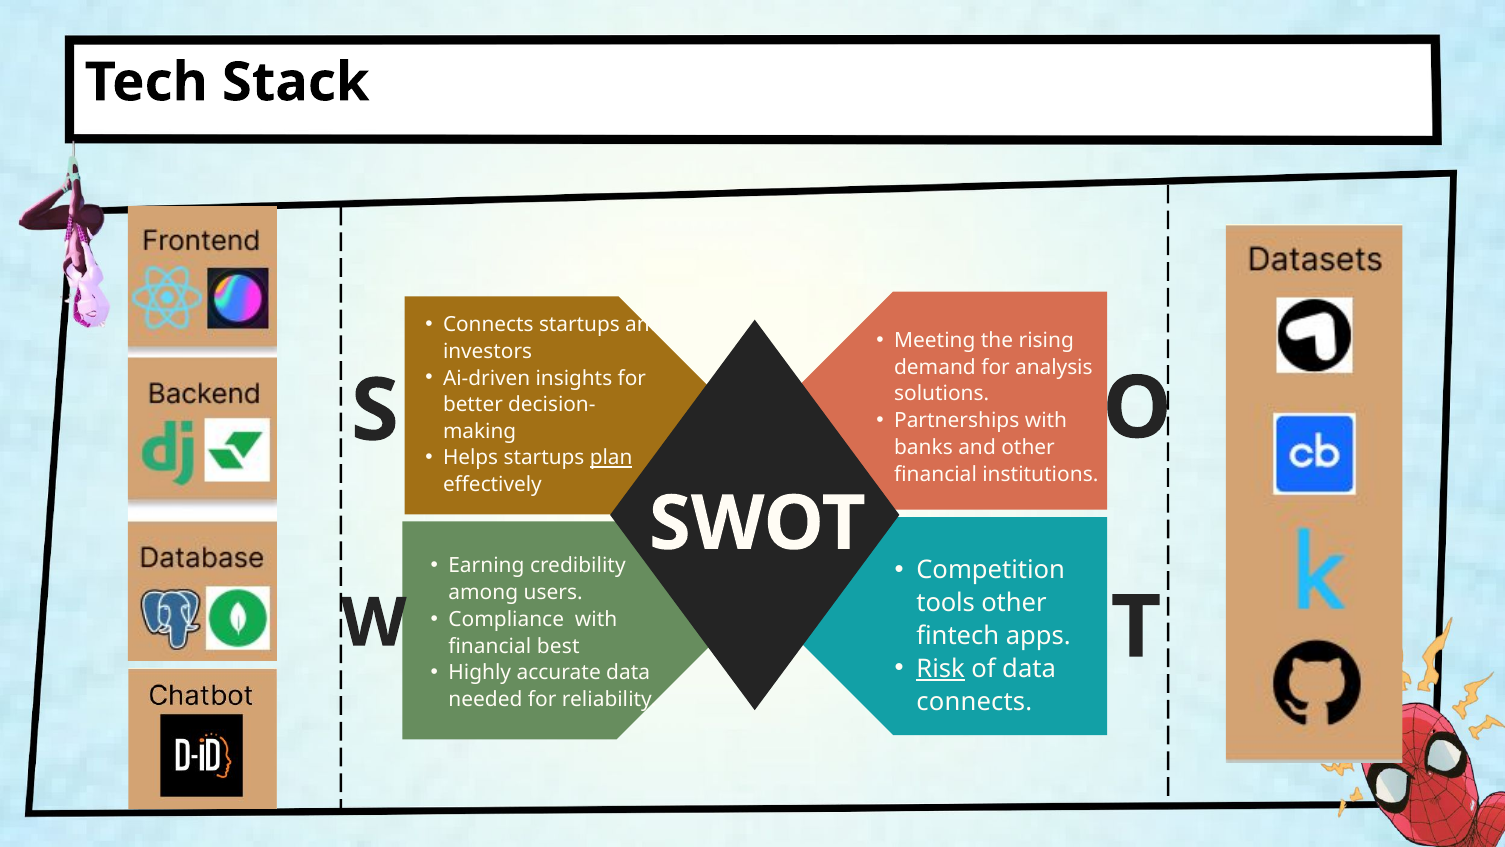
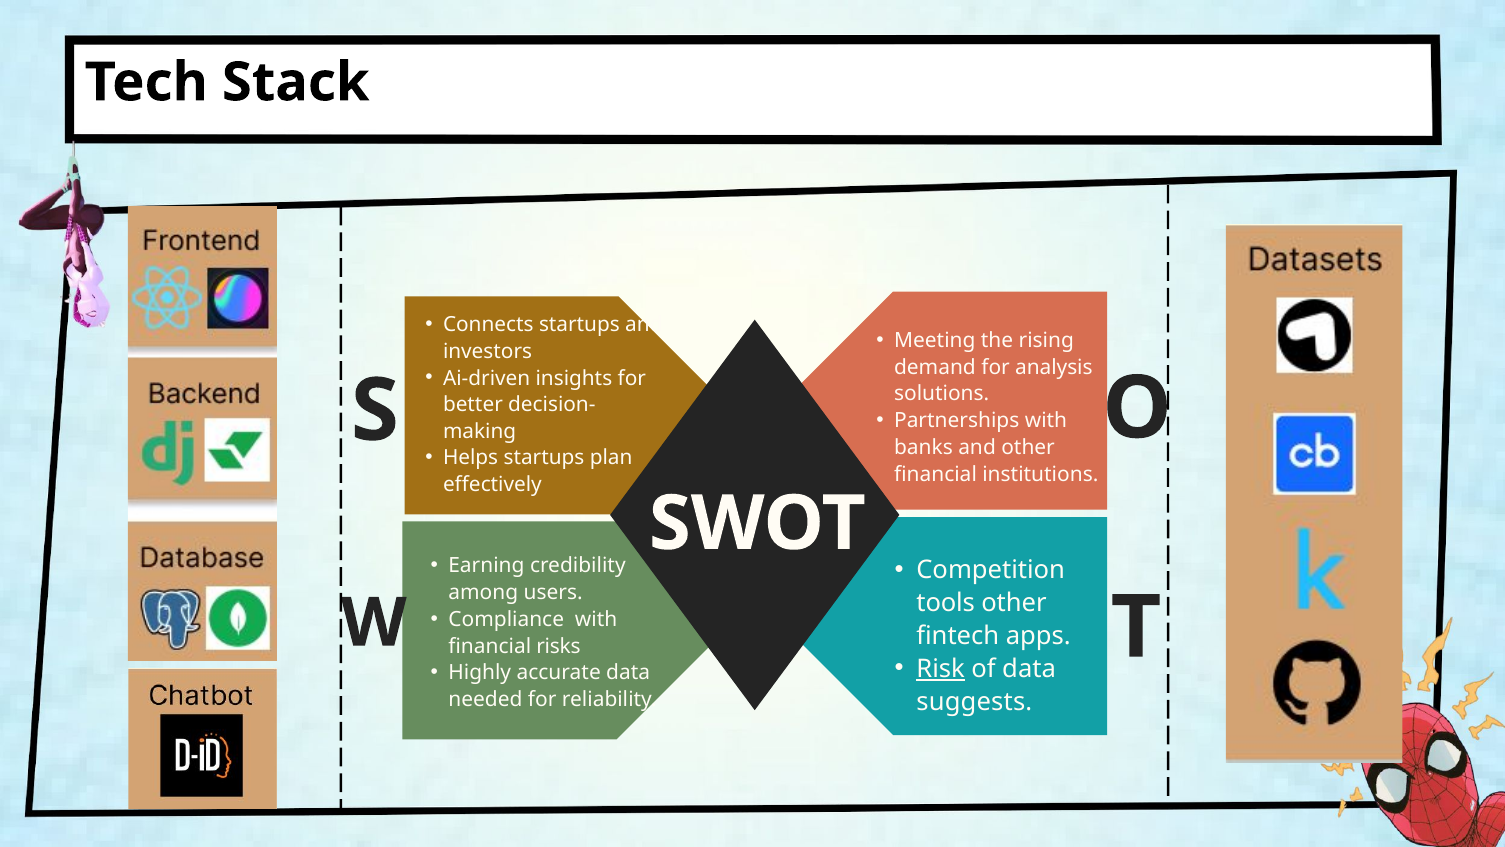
plan underline: present -> none (611, 458)
best: best -> risks (559, 646)
connects: connects -> suggests (974, 701)
